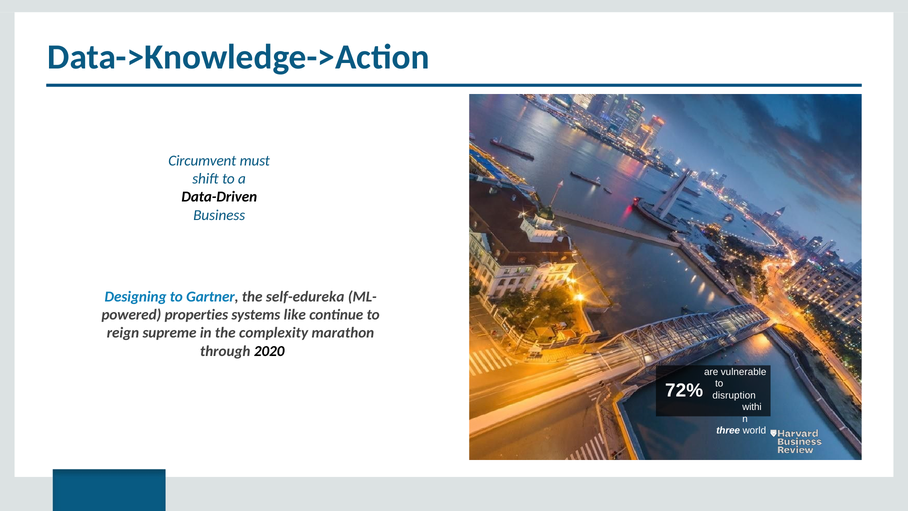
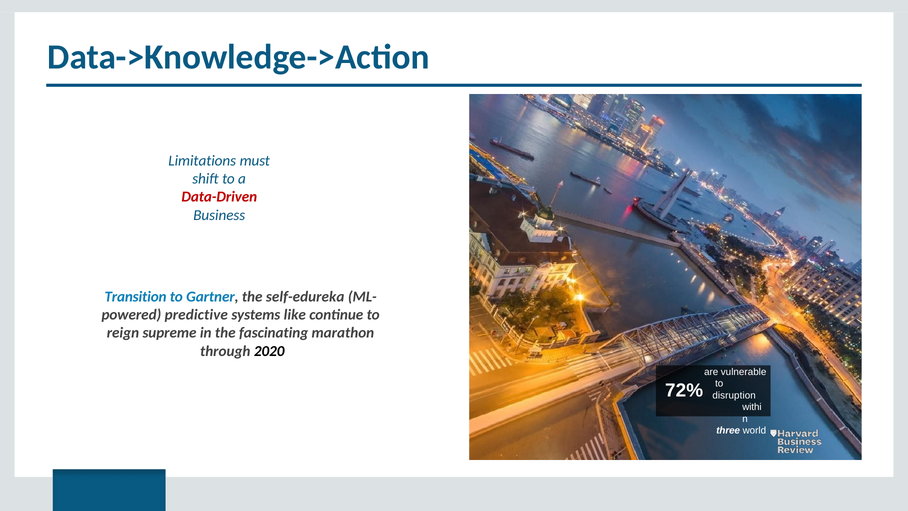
Circumvent: Circumvent -> Limitations (202, 160)
Data-Driven colour: black -> red (219, 197)
Designing: Designing -> Transition (136, 296)
properties: properties -> predictive (196, 315)
complexity: complexity -> fascinating (274, 333)
